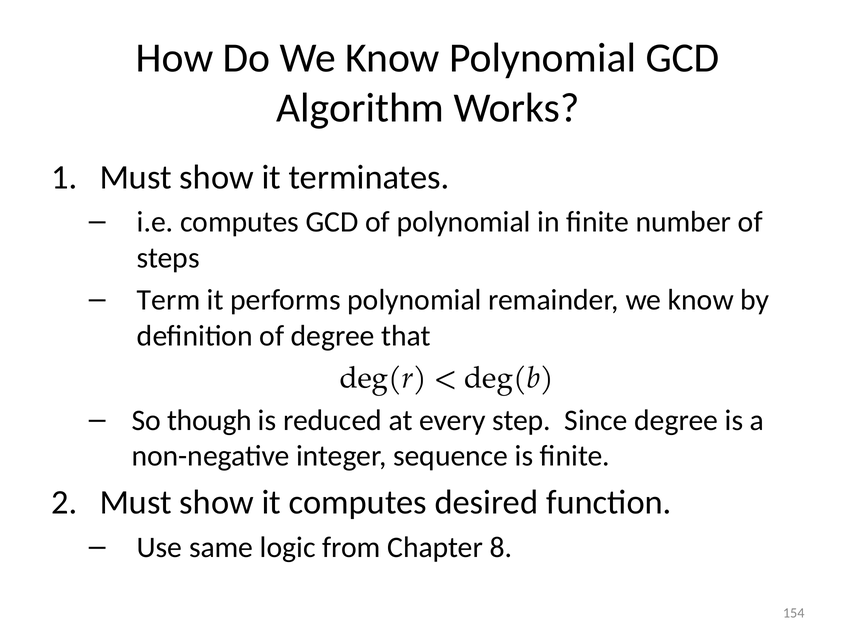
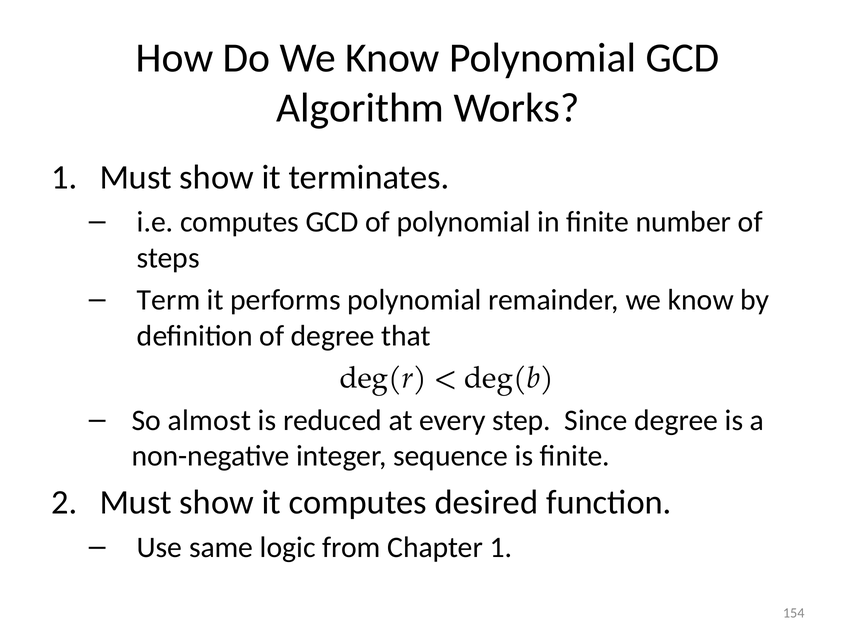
though: though -> almost (209, 420)
Chapter 8: 8 -> 1 (501, 547)
